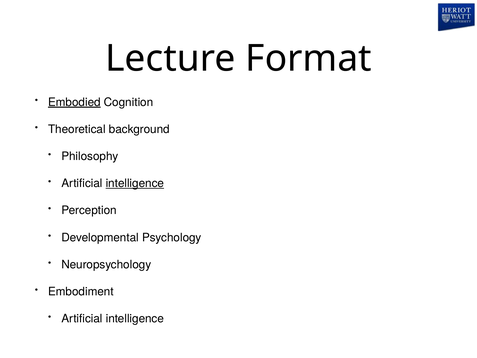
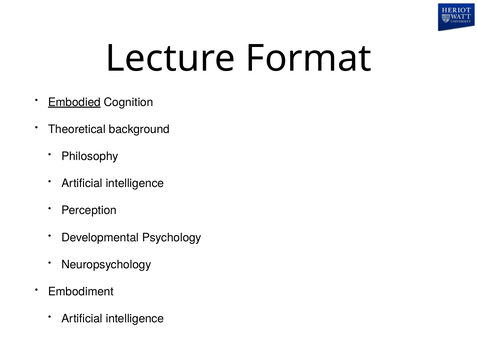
intelligence underline: present -> none (135, 183)
